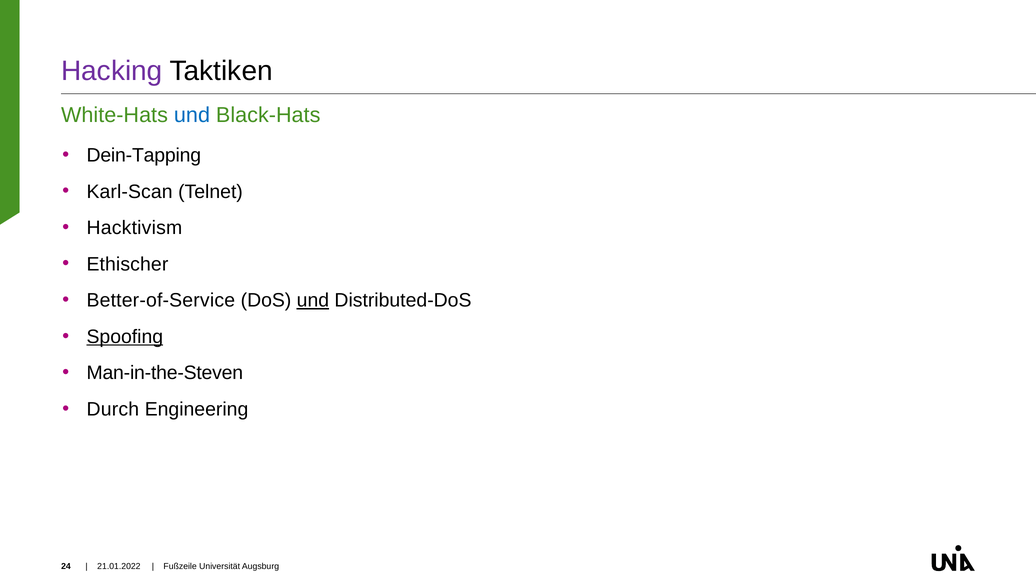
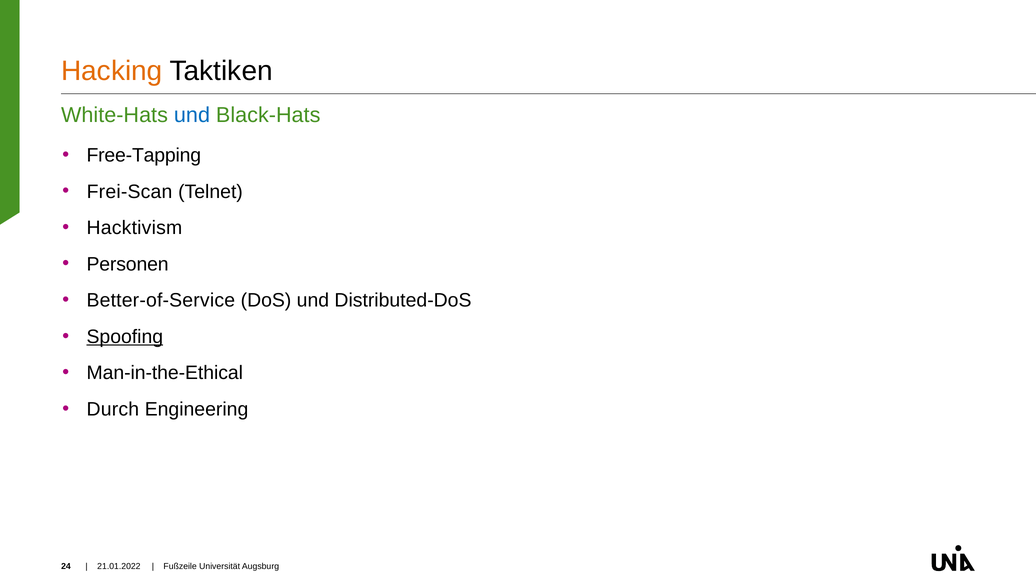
Hacking colour: purple -> orange (112, 71)
Dein-Tapping: Dein-Tapping -> Free-Tapping (144, 155)
Karl-Scan: Karl-Scan -> Frei-Scan (130, 192)
Ethischer: Ethischer -> Personen (128, 264)
und underline: present -> none (313, 300)
Man-in-the-Steven: Man-in-the-Steven -> Man-in-the-Ethical (165, 373)
